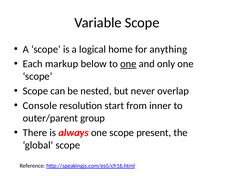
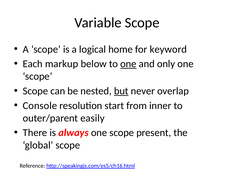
anything: anything -> keyword (168, 49)
but underline: none -> present (121, 91)
group: group -> easily (92, 118)
